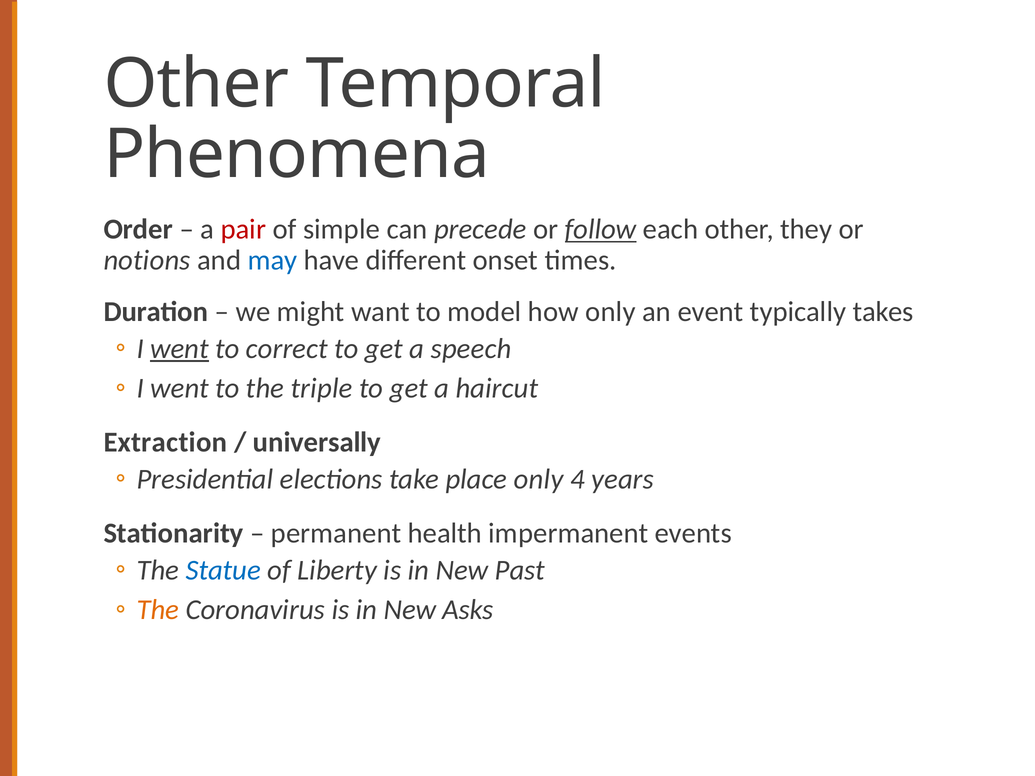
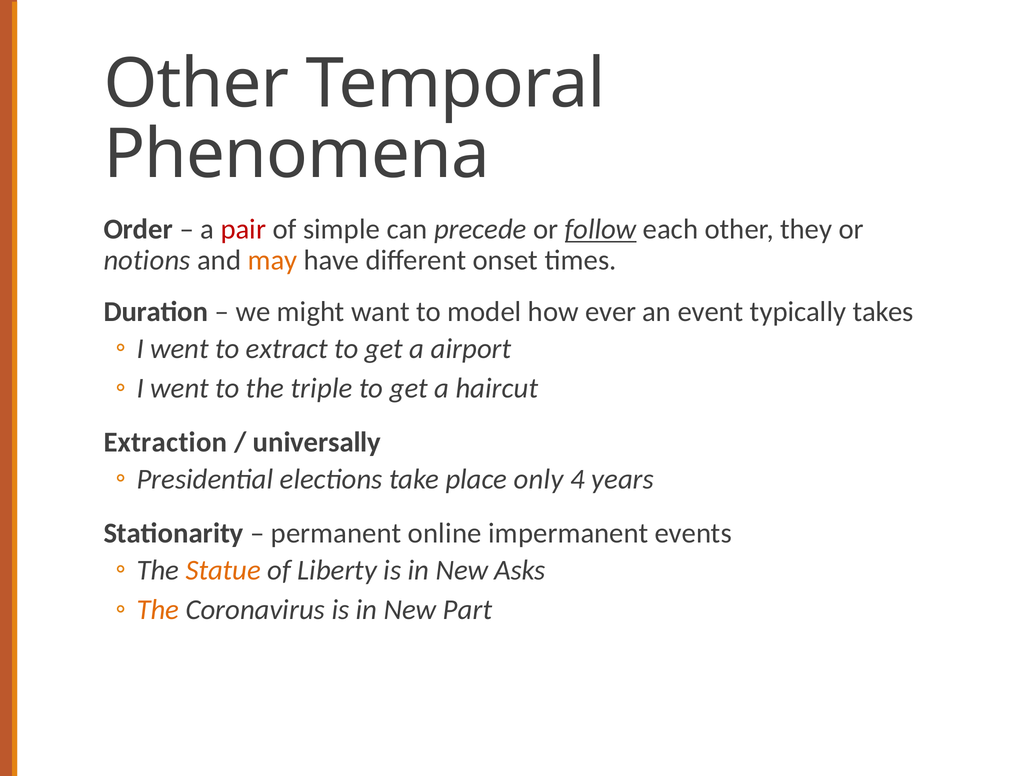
may colour: blue -> orange (272, 261)
how only: only -> ever (611, 312)
went underline: present -> none (180, 349)
correct: correct -> extract (287, 349)
speech: speech -> airport (471, 349)
health: health -> online (445, 533)
Statue colour: blue -> orange (223, 570)
Past: Past -> Asks (520, 570)
Asks: Asks -> Part (468, 610)
